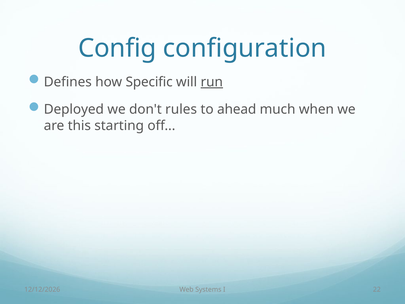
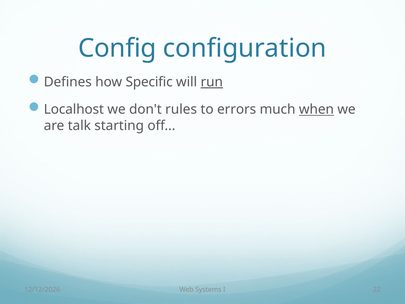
Deployed: Deployed -> Localhost (74, 109)
ahead: ahead -> errors (237, 109)
when underline: none -> present (316, 109)
this: this -> talk (79, 126)
